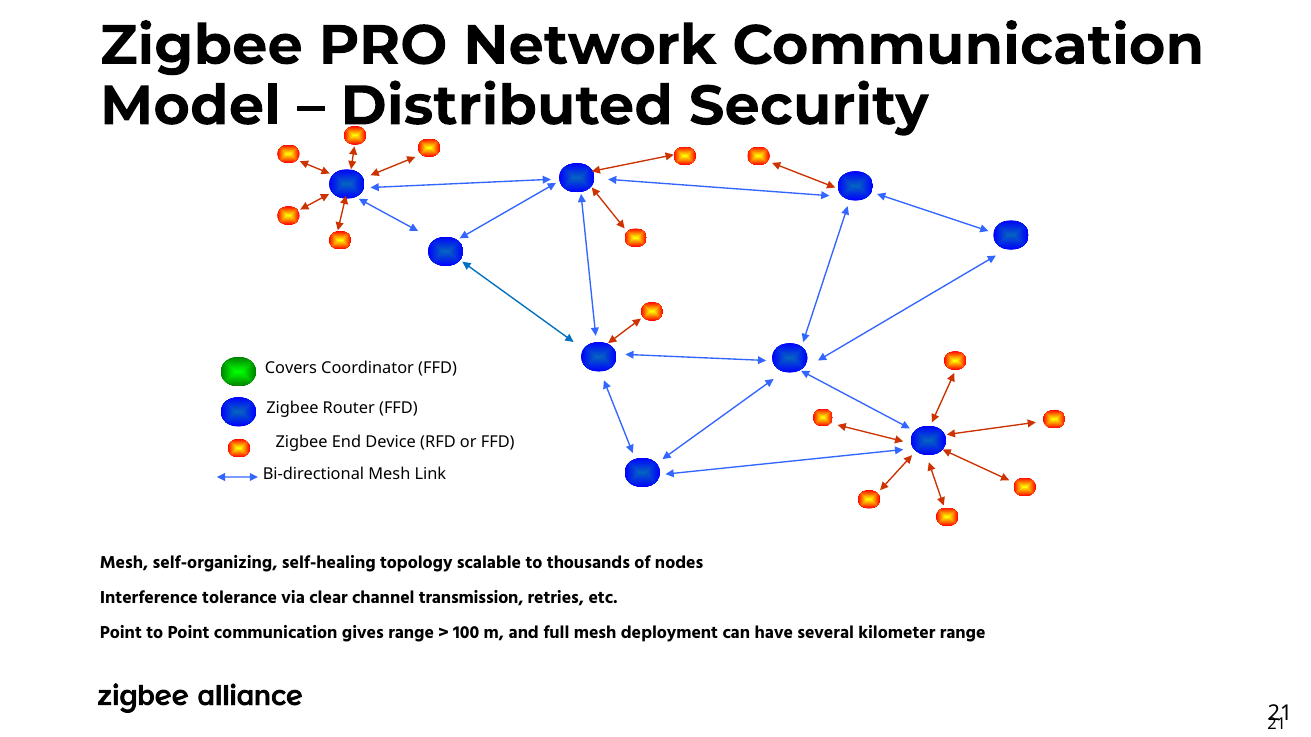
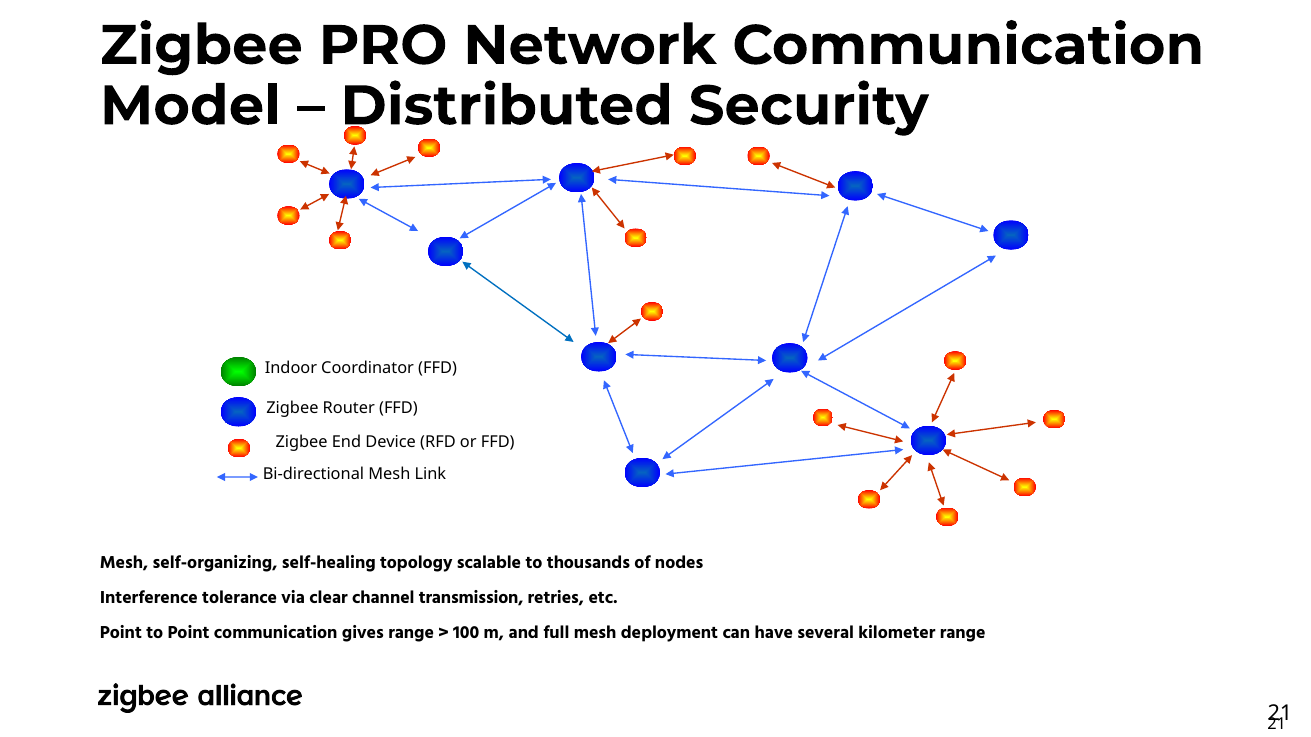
Covers: Covers -> Indoor (291, 368)
